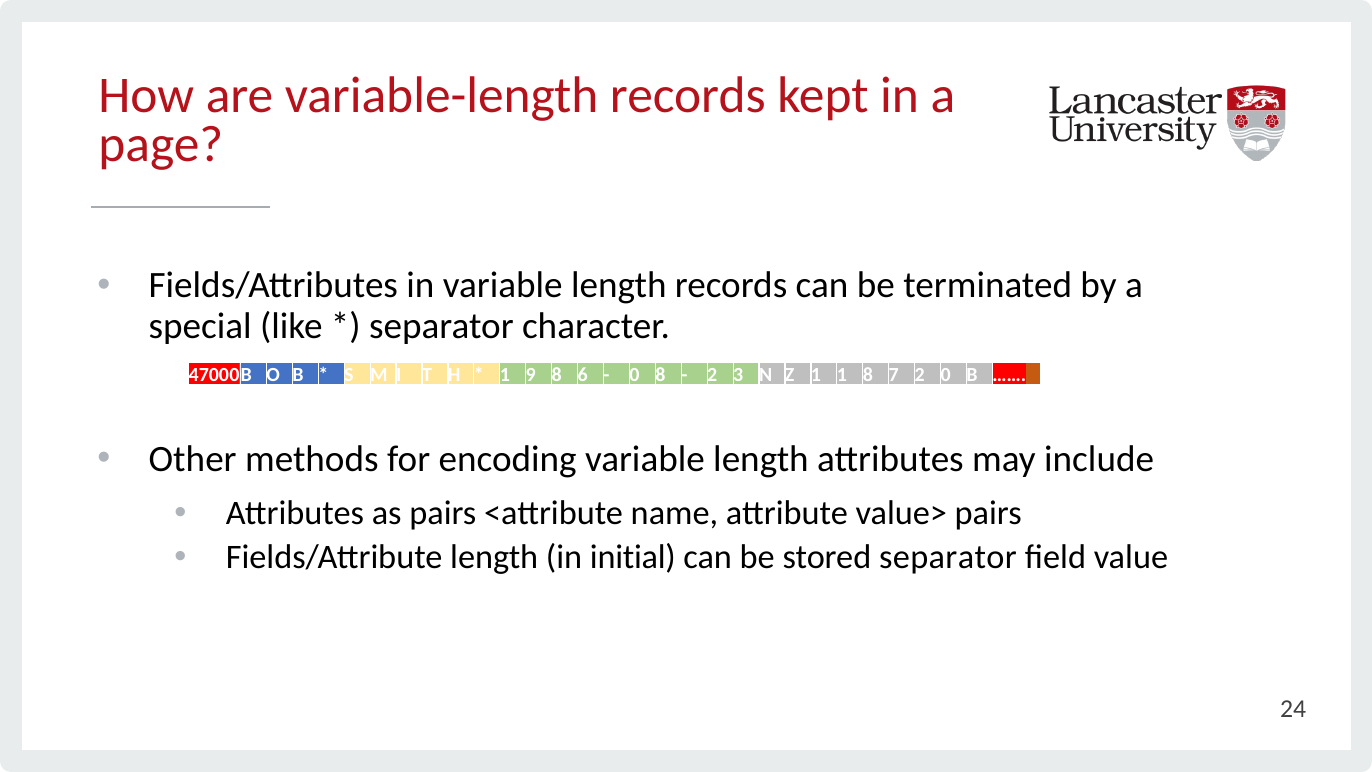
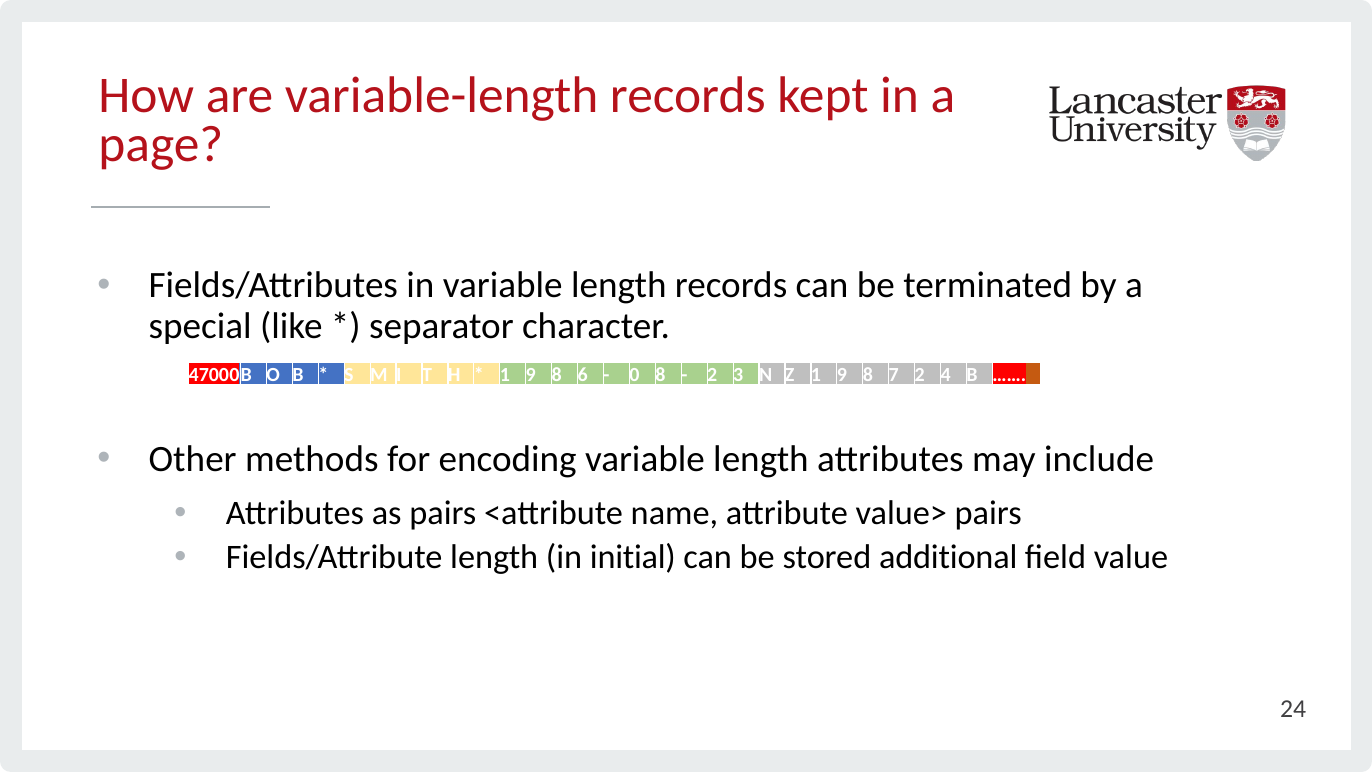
Z 1 1: 1 -> 9 (842, 374)
2 0: 0 -> 4 (946, 374)
stored separator: separator -> additional (948, 557)
